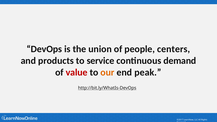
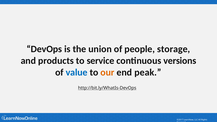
centers: centers -> storage (174, 49)
demand: demand -> versions (180, 61)
value colour: red -> blue (77, 72)
